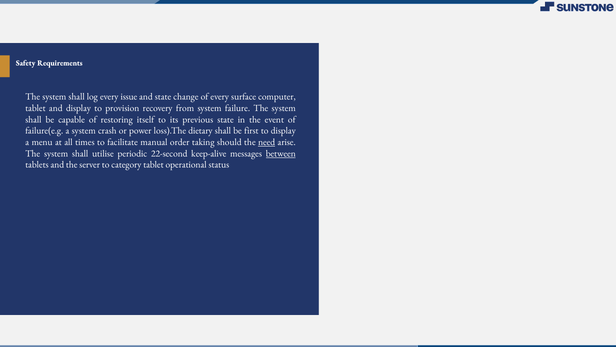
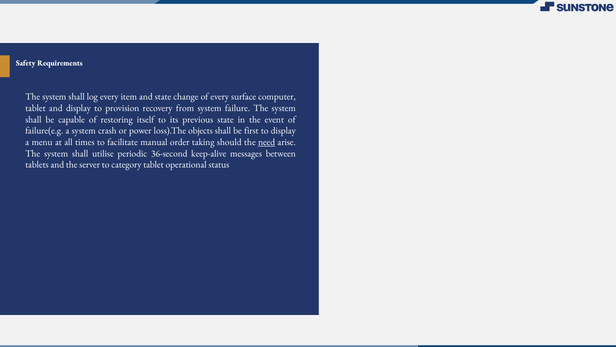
issue: issue -> item (129, 97)
dietary: dietary -> objects (200, 131)
22-second: 22-second -> 36-second (169, 153)
between underline: present -> none (281, 153)
